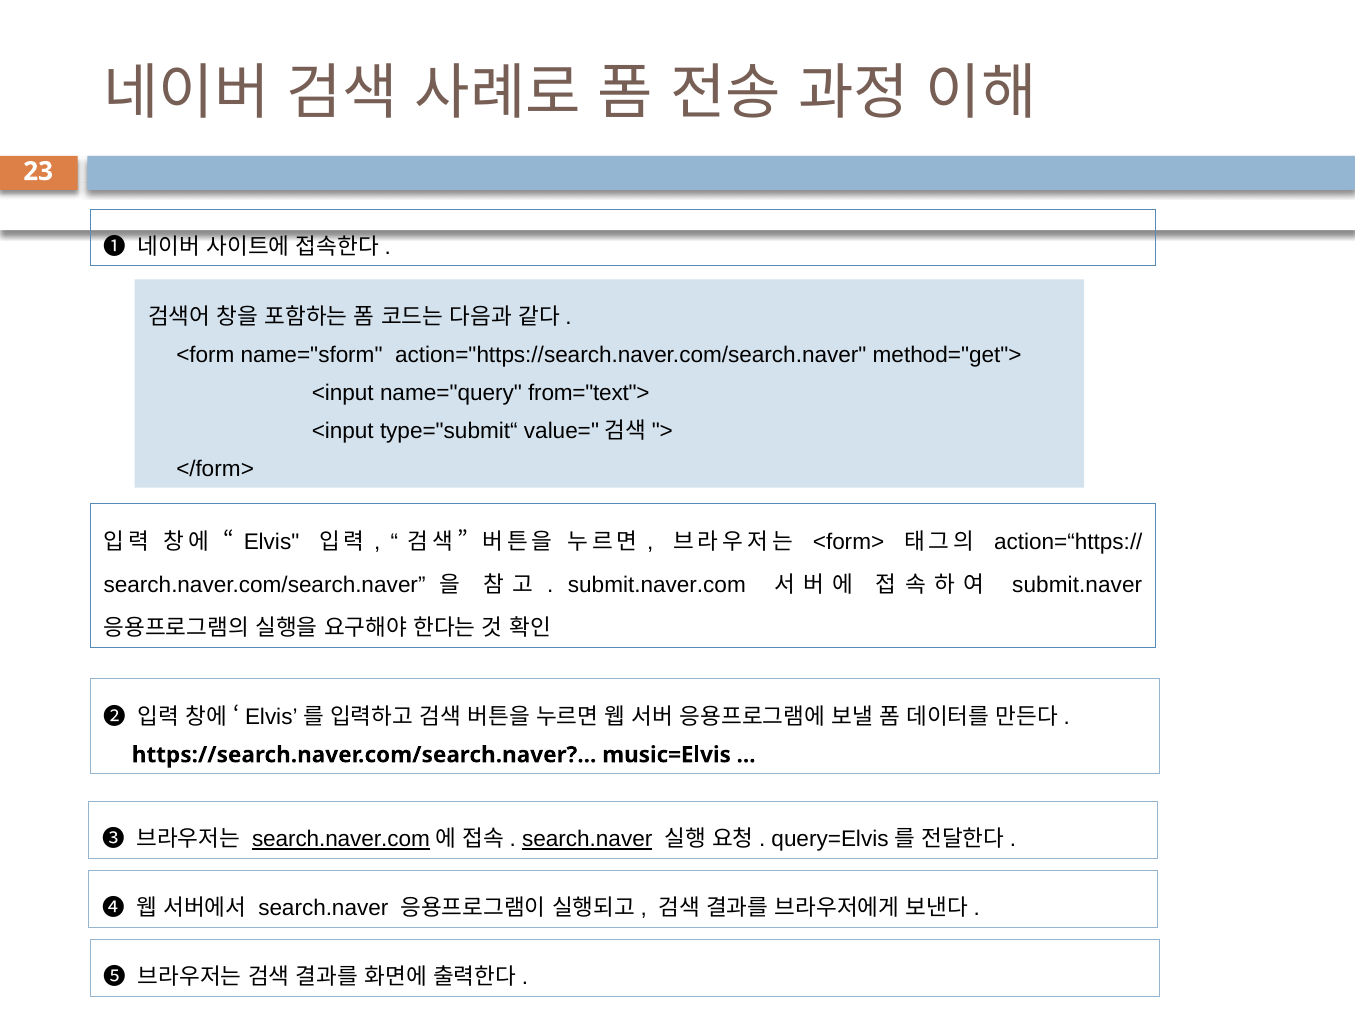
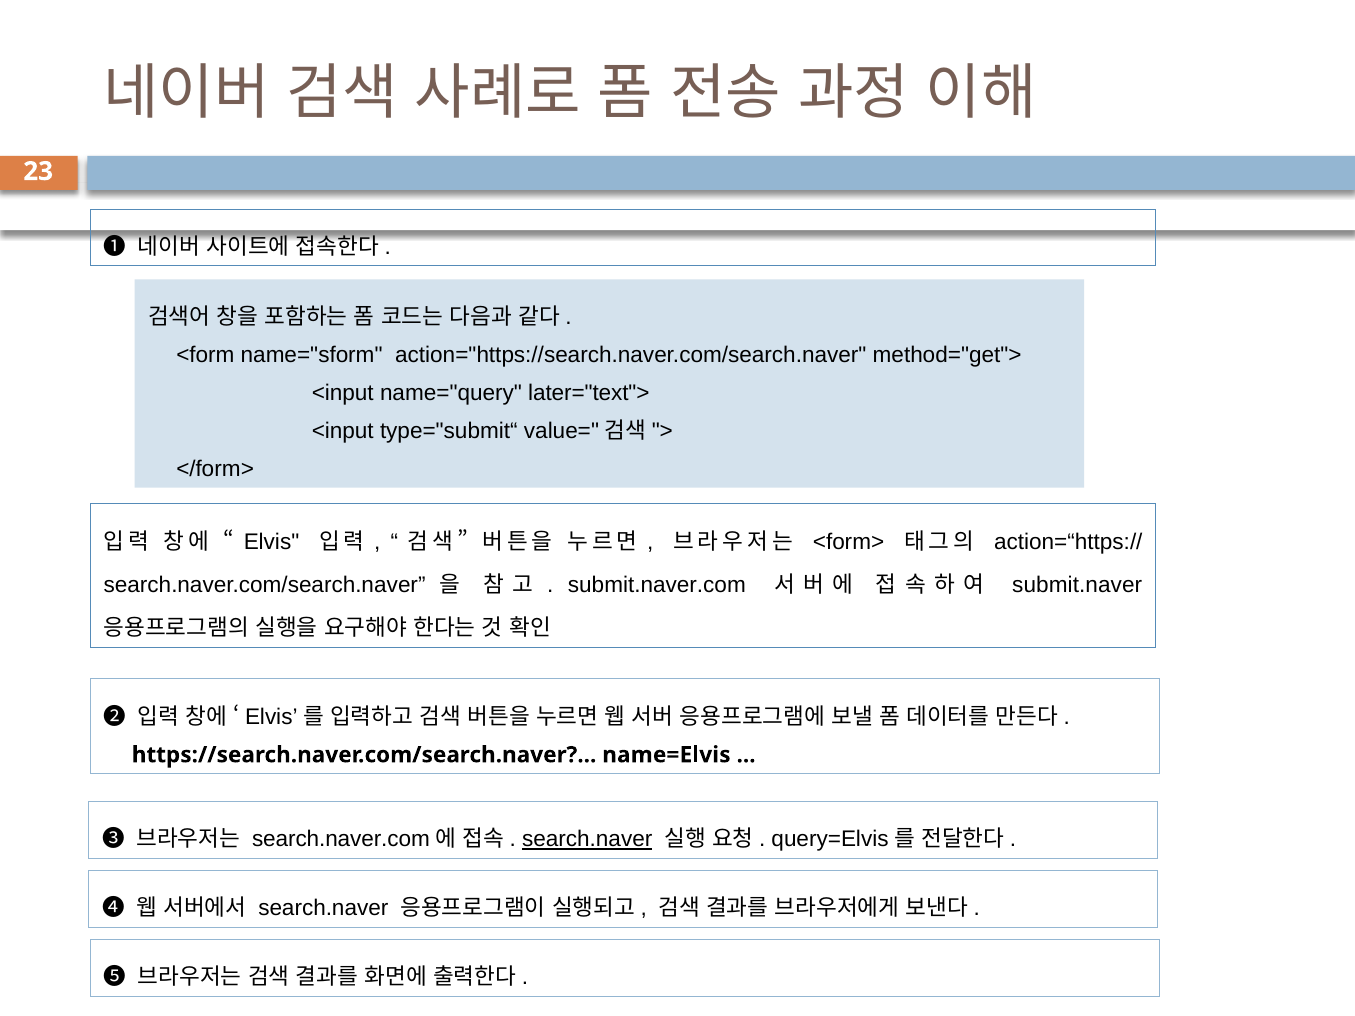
from="text">: from="text"> -> later="text"> (589, 393)
music=Elvis: music=Elvis -> name=Elvis (666, 755)
search.naver.com underline: present -> none (341, 840)
